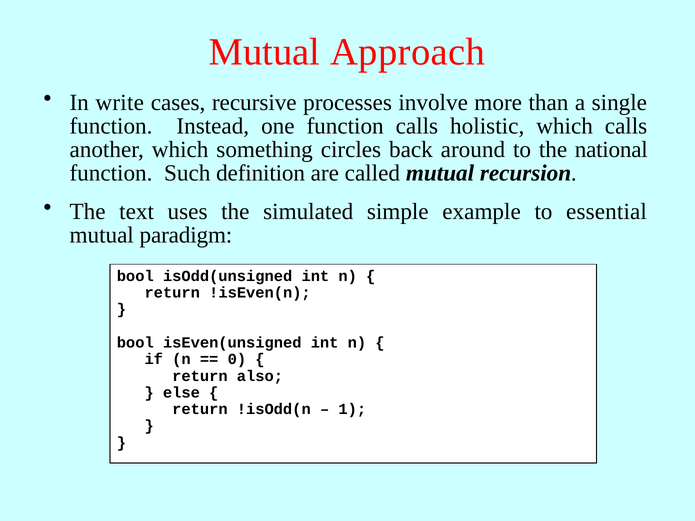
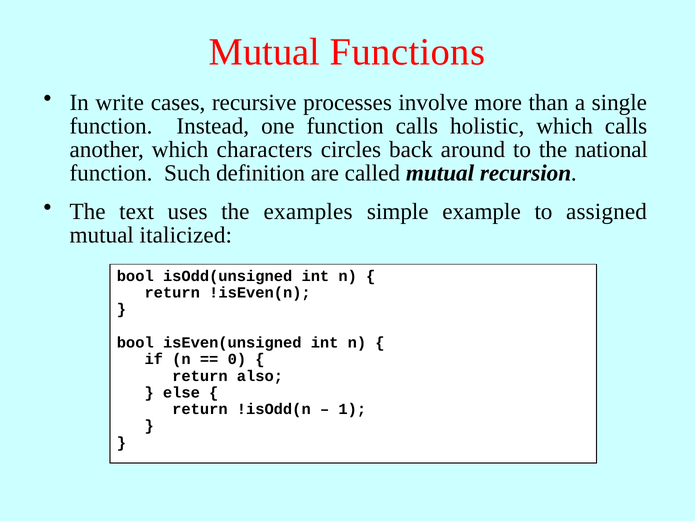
Approach: Approach -> Functions (408, 52)
something: something -> characters (264, 150)
simulated: simulated -> examples (308, 212)
essential: essential -> assigned (607, 212)
paradigm: paradigm -> italicized (186, 235)
